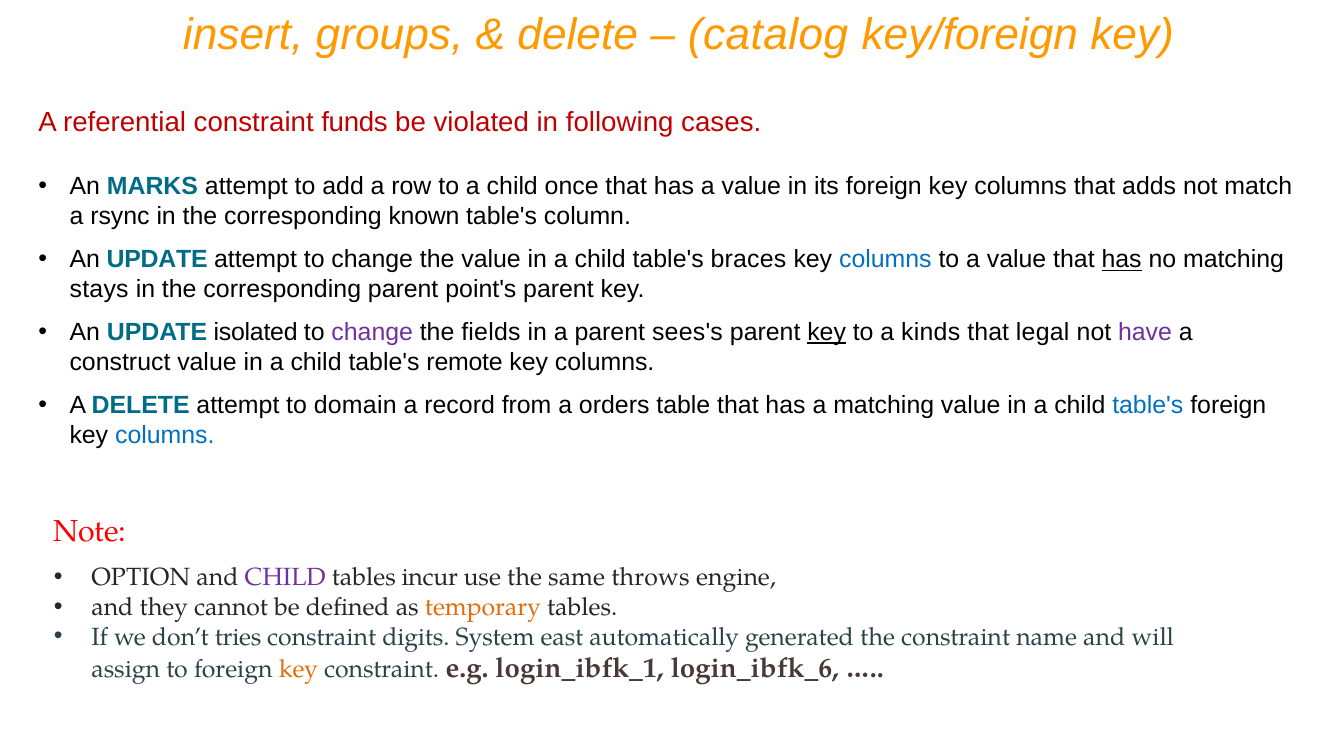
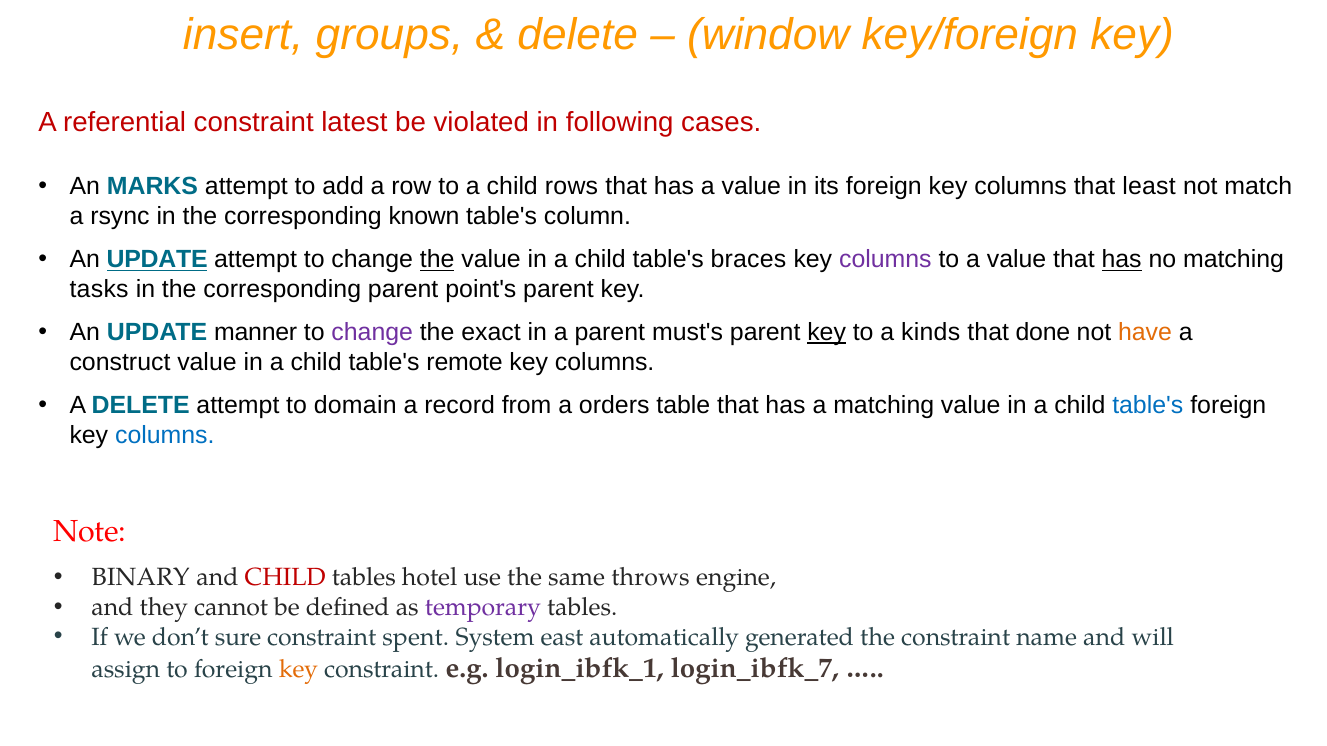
catalog: catalog -> window (768, 35)
funds: funds -> latest (354, 122)
once: once -> rows (572, 187)
adds: adds -> least (1149, 187)
UPDATE underline: none -> present (157, 260)
the underline: none -> present (437, 260)
columns colour: blue -> purple (885, 260)
stays: stays -> tasks (99, 290)
isolated: isolated -> manner (256, 333)
fields: fields -> exact (491, 333)
sees's: sees's -> must's (688, 333)
legal: legal -> done (1043, 333)
have colour: purple -> orange (1145, 333)
OPTION: OPTION -> BINARY (141, 578)
CHILD colour: purple -> red (285, 578)
incur: incur -> hotel (430, 578)
temporary colour: orange -> purple (483, 608)
tries: tries -> sure (238, 637)
digits: digits -> spent (416, 637)
login_ibfk_6: login_ibfk_6 -> login_ibfk_7 (755, 669)
